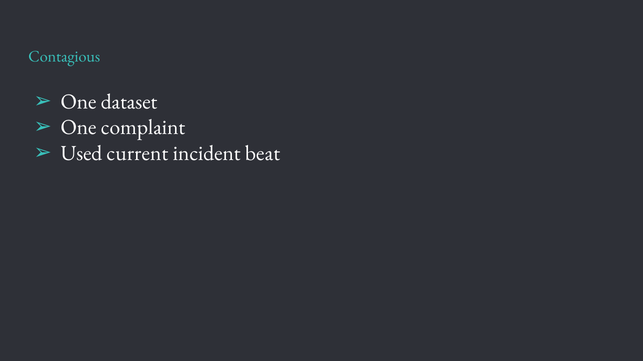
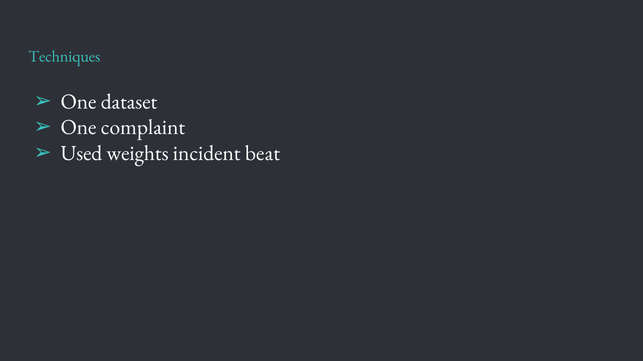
Contagious: Contagious -> Techniques (64, 57)
current: current -> weights (138, 153)
